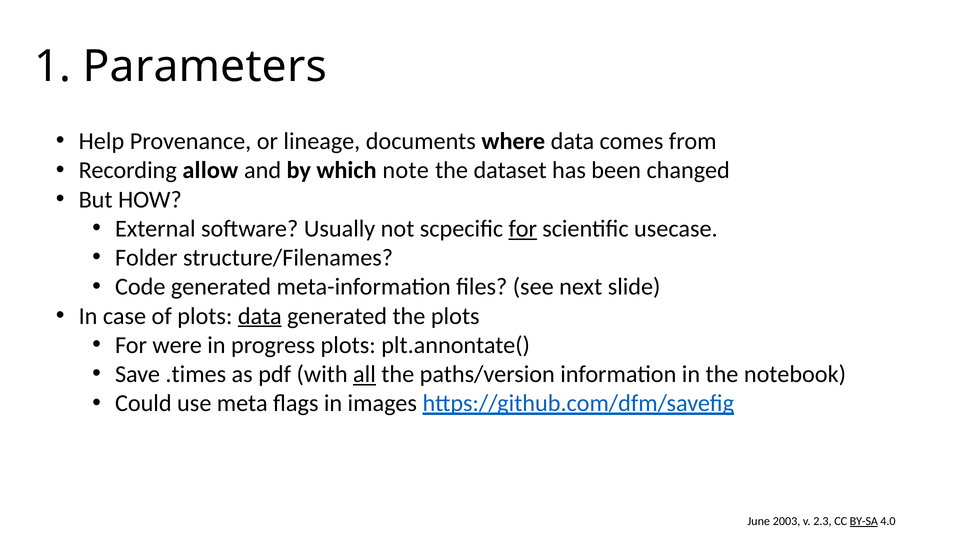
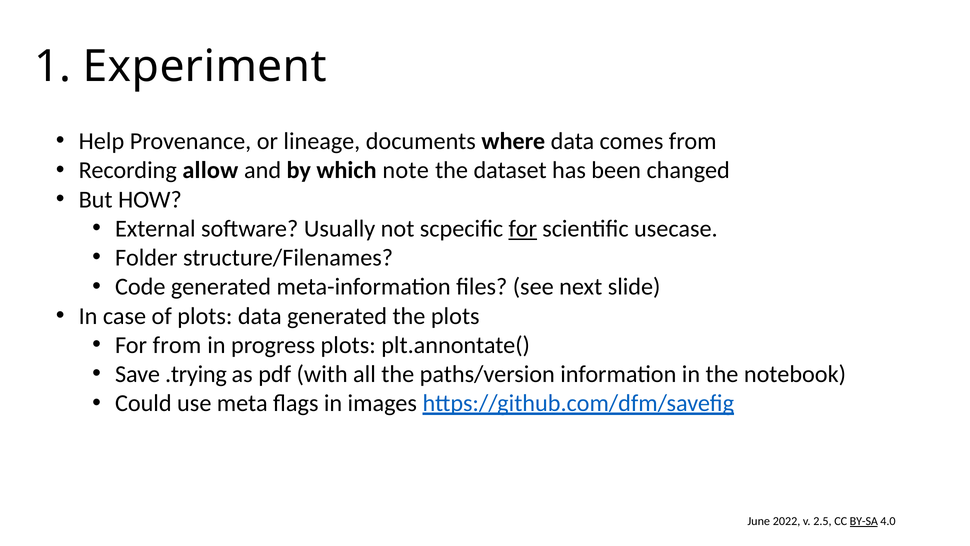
Parameters: Parameters -> Experiment (205, 67)
data underline: present -> none (260, 316)
For were: were -> from (177, 345)
.times: .times -> .trying (196, 374)
all underline: present -> none (364, 374)
2003: 2003 -> 2022 (787, 521)
2.3: 2.3 -> 2.5 (822, 521)
